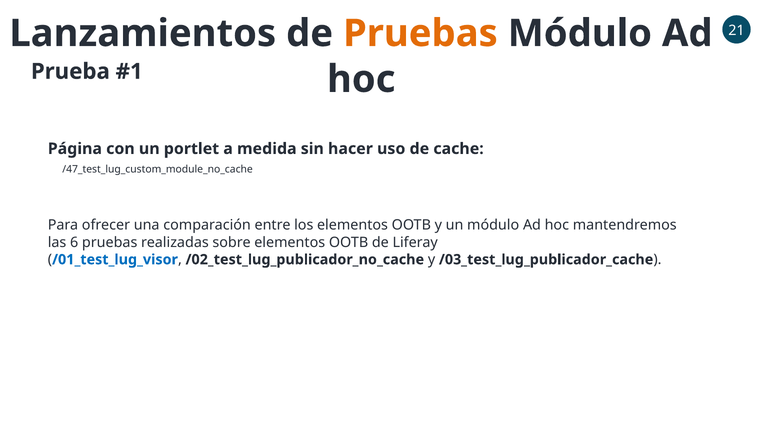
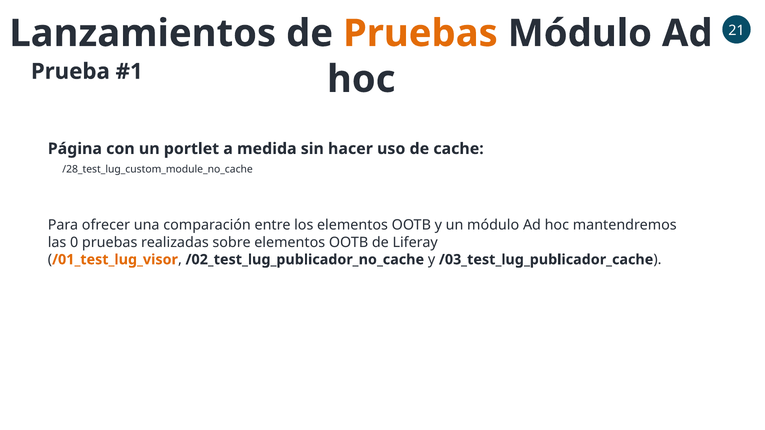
/47_test_lug_custom_module_no_cache: /47_test_lug_custom_module_no_cache -> /28_test_lug_custom_module_no_cache (158, 169)
6: 6 -> 0 (74, 243)
/01_test_lug_visor colour: blue -> orange (115, 260)
